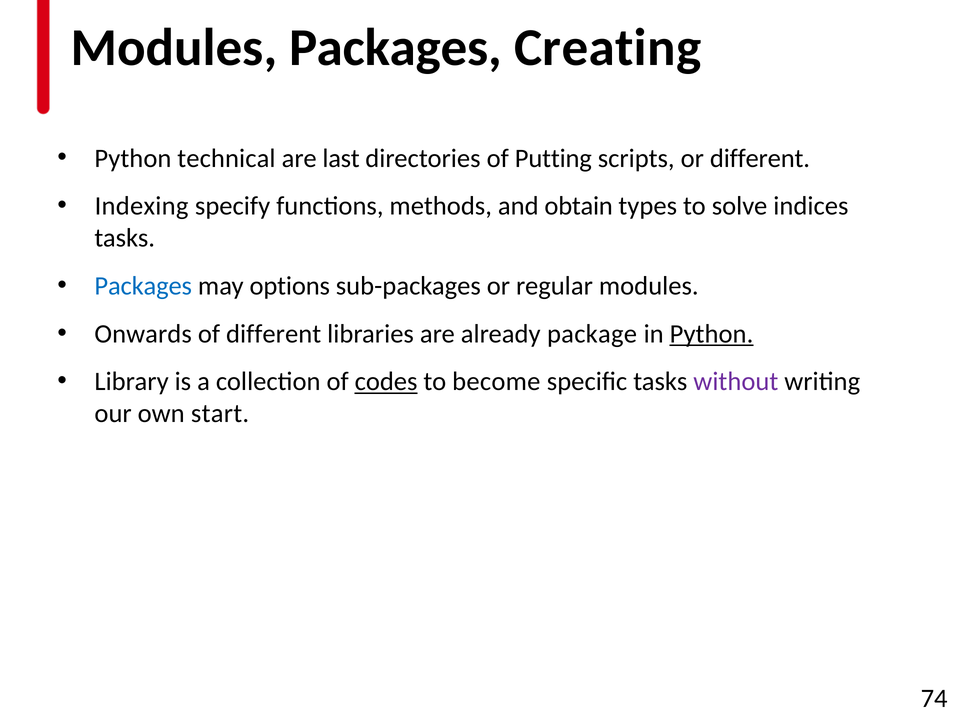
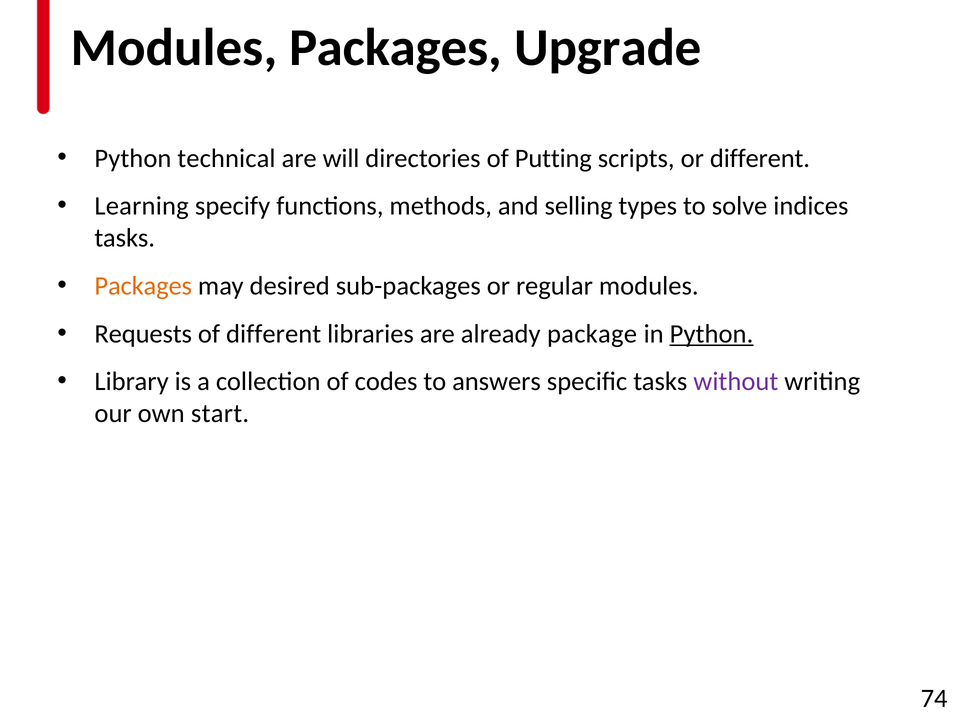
Creating: Creating -> Upgrade (608, 48)
last: last -> will (341, 158)
Indexing: Indexing -> Learning (142, 206)
obtain: obtain -> selling (579, 206)
Packages colour: blue -> orange (143, 286)
options: options -> desired (290, 286)
Onwards: Onwards -> Requests (143, 334)
codes underline: present -> none (386, 381)
become: become -> answers (496, 381)
